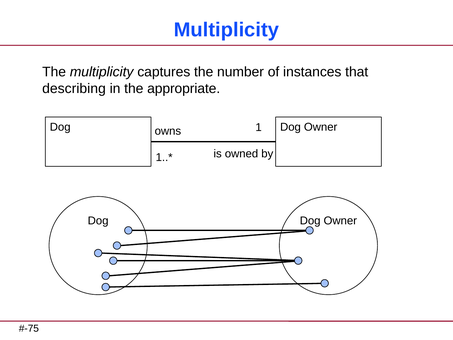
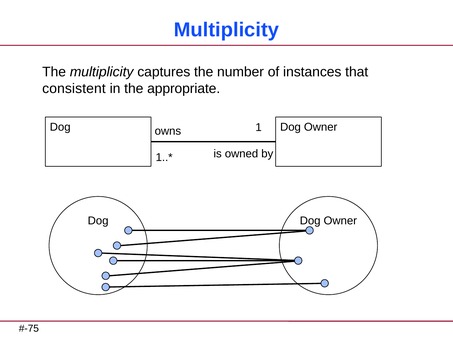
describing: describing -> consistent (74, 88)
